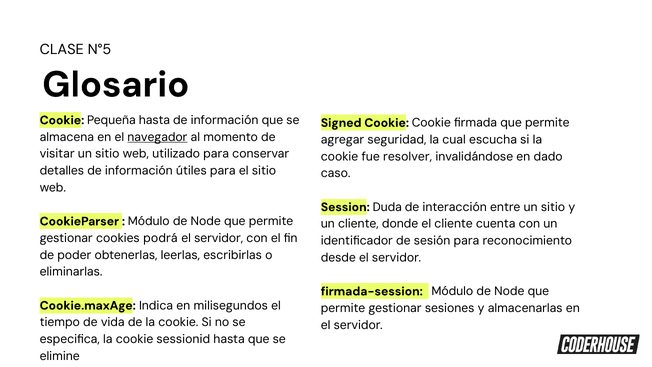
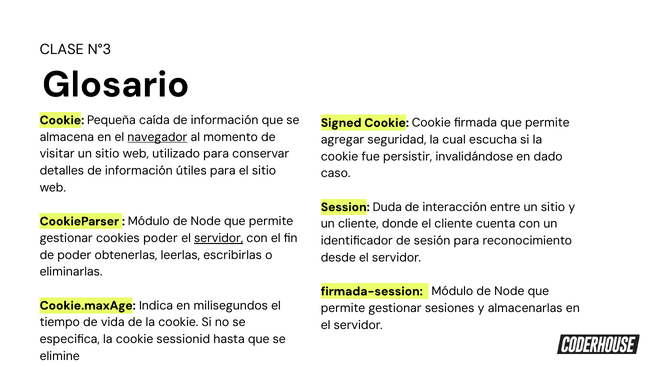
N°5: N°5 -> N°3 (99, 50)
Pequeña hasta: hasta -> caída (154, 120)
resolver: resolver -> persistir (408, 156)
cookies podrá: podrá -> poder (160, 238)
servidor underline: none -> present (219, 238)
